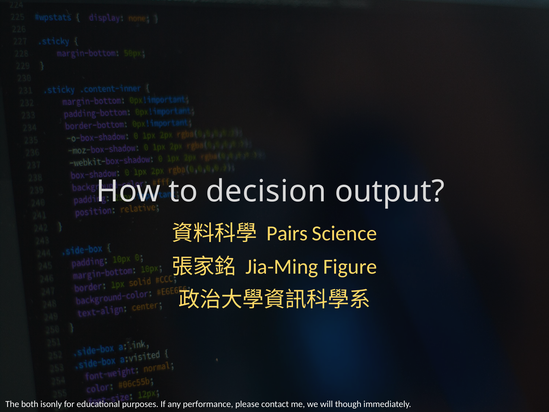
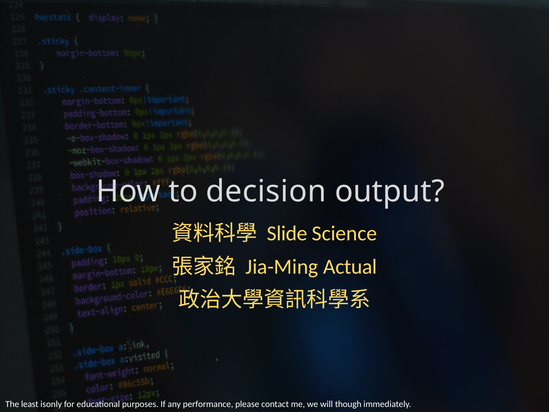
Pairs: Pairs -> Slide (287, 233)
Figure: Figure -> Actual (350, 266)
both: both -> least (30, 404)
